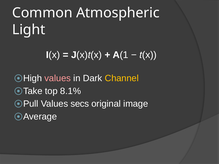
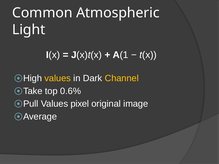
values colour: pink -> yellow (58, 78)
8.1%: 8.1% -> 0.6% (71, 91)
secs: secs -> pixel (80, 104)
